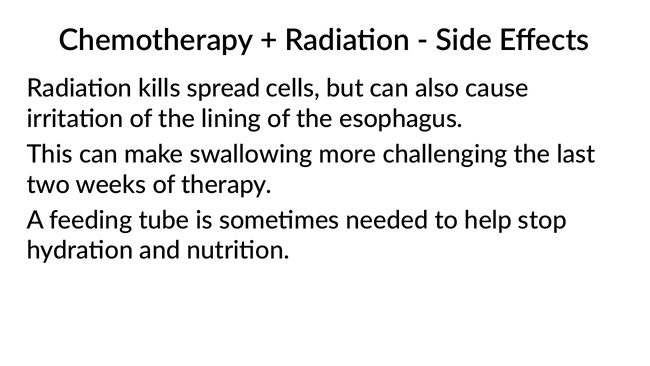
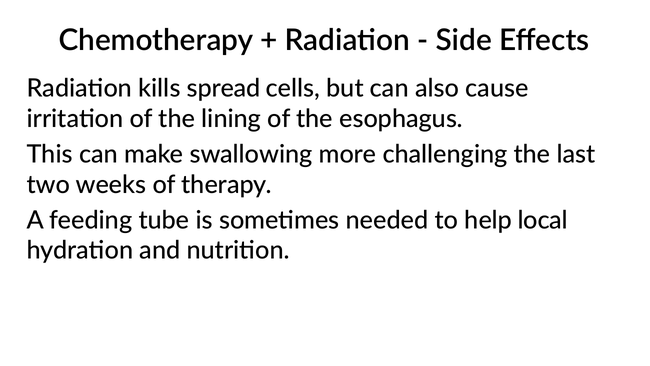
stop: stop -> local (543, 220)
